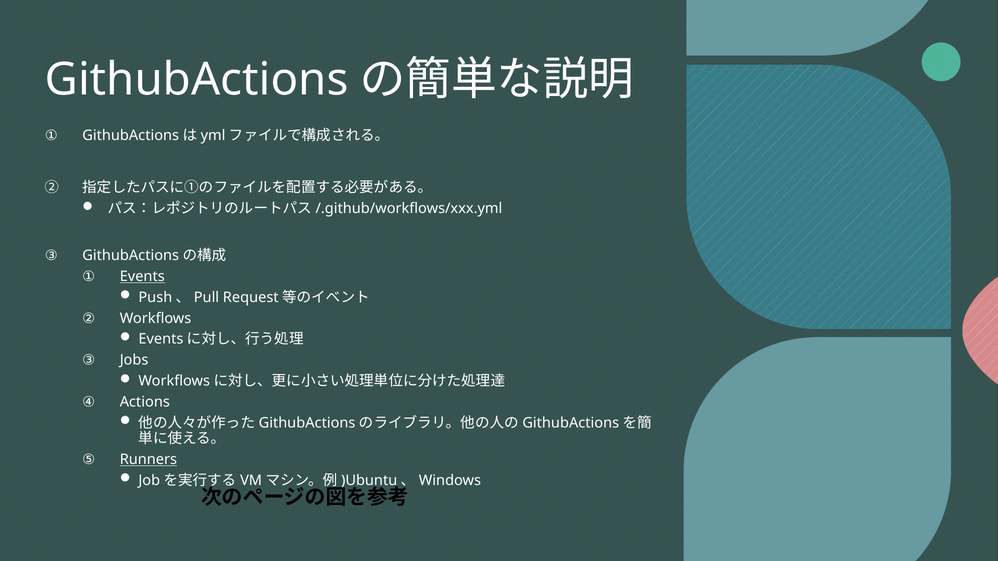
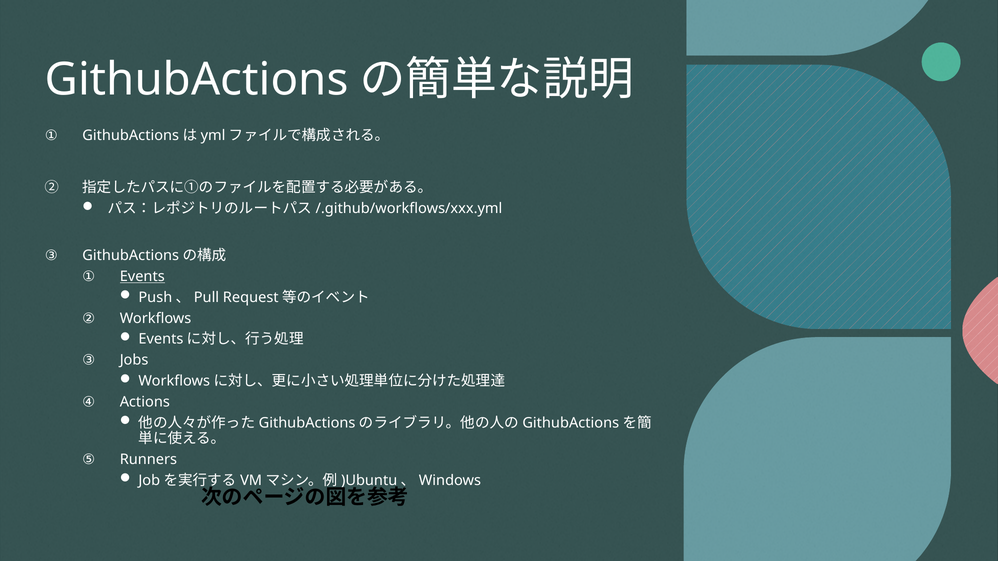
Runners underline: present -> none (148, 460)
